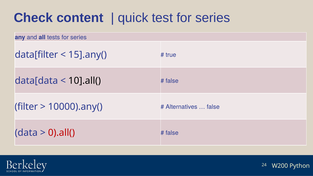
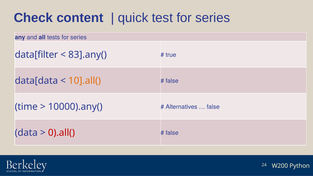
15].any(: 15].any( -> 83].any( (88, 55)
10].all( colour: black -> orange (85, 81)
filter: filter -> time (26, 107)
